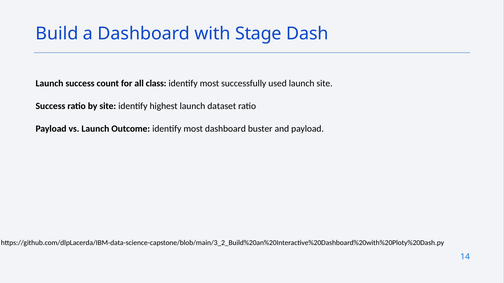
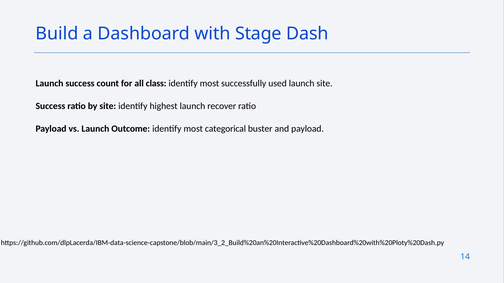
dataset: dataset -> recover (222, 106)
most dashboard: dashboard -> categorical (225, 129)
